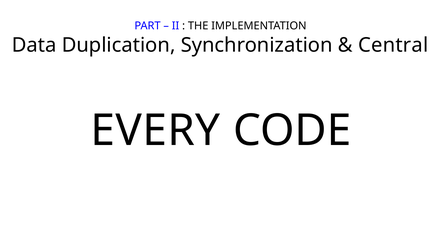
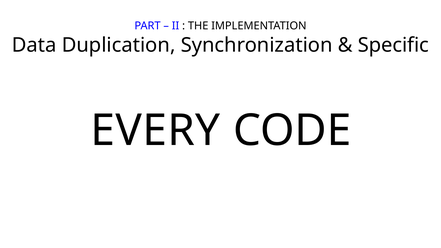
Central: Central -> Specific (393, 45)
